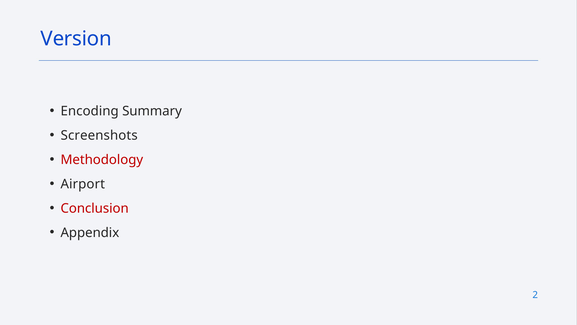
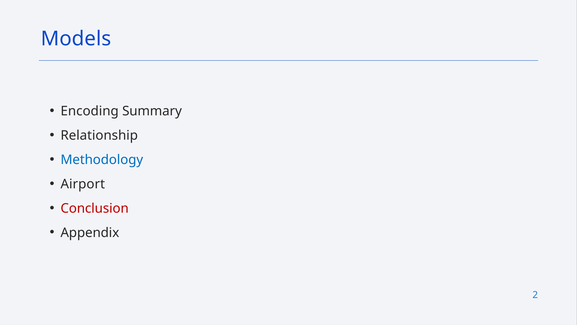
Version: Version -> Models (76, 39)
Screenshots: Screenshots -> Relationship (99, 135)
Methodology colour: red -> blue (102, 160)
